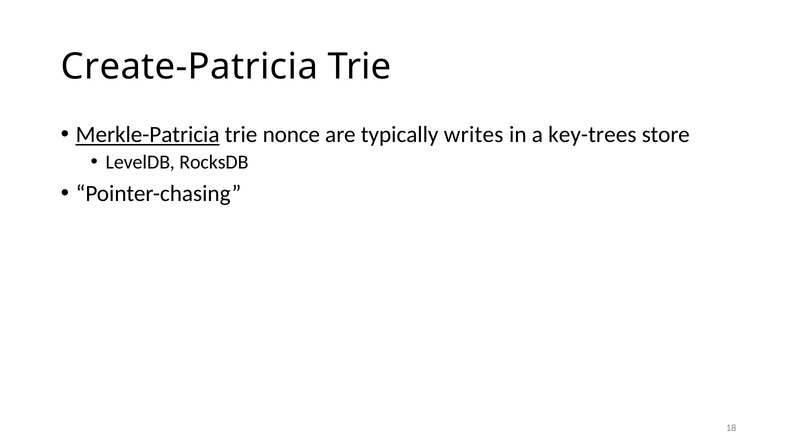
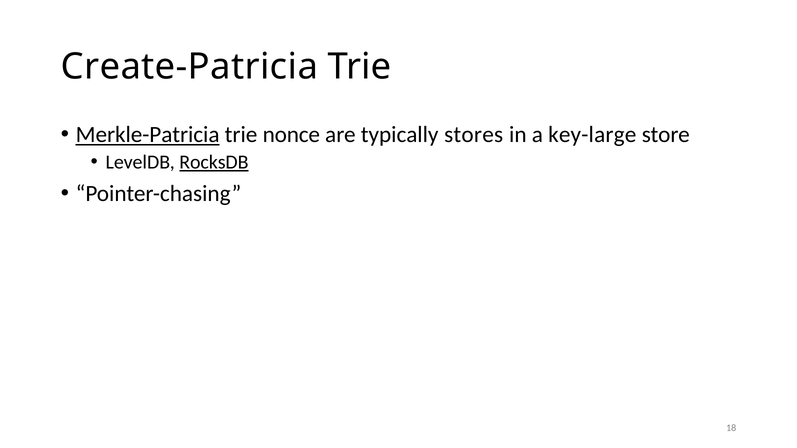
writes: writes -> stores (474, 135)
key-trees: key-trees -> key-large (592, 135)
RocksDB underline: none -> present (214, 162)
